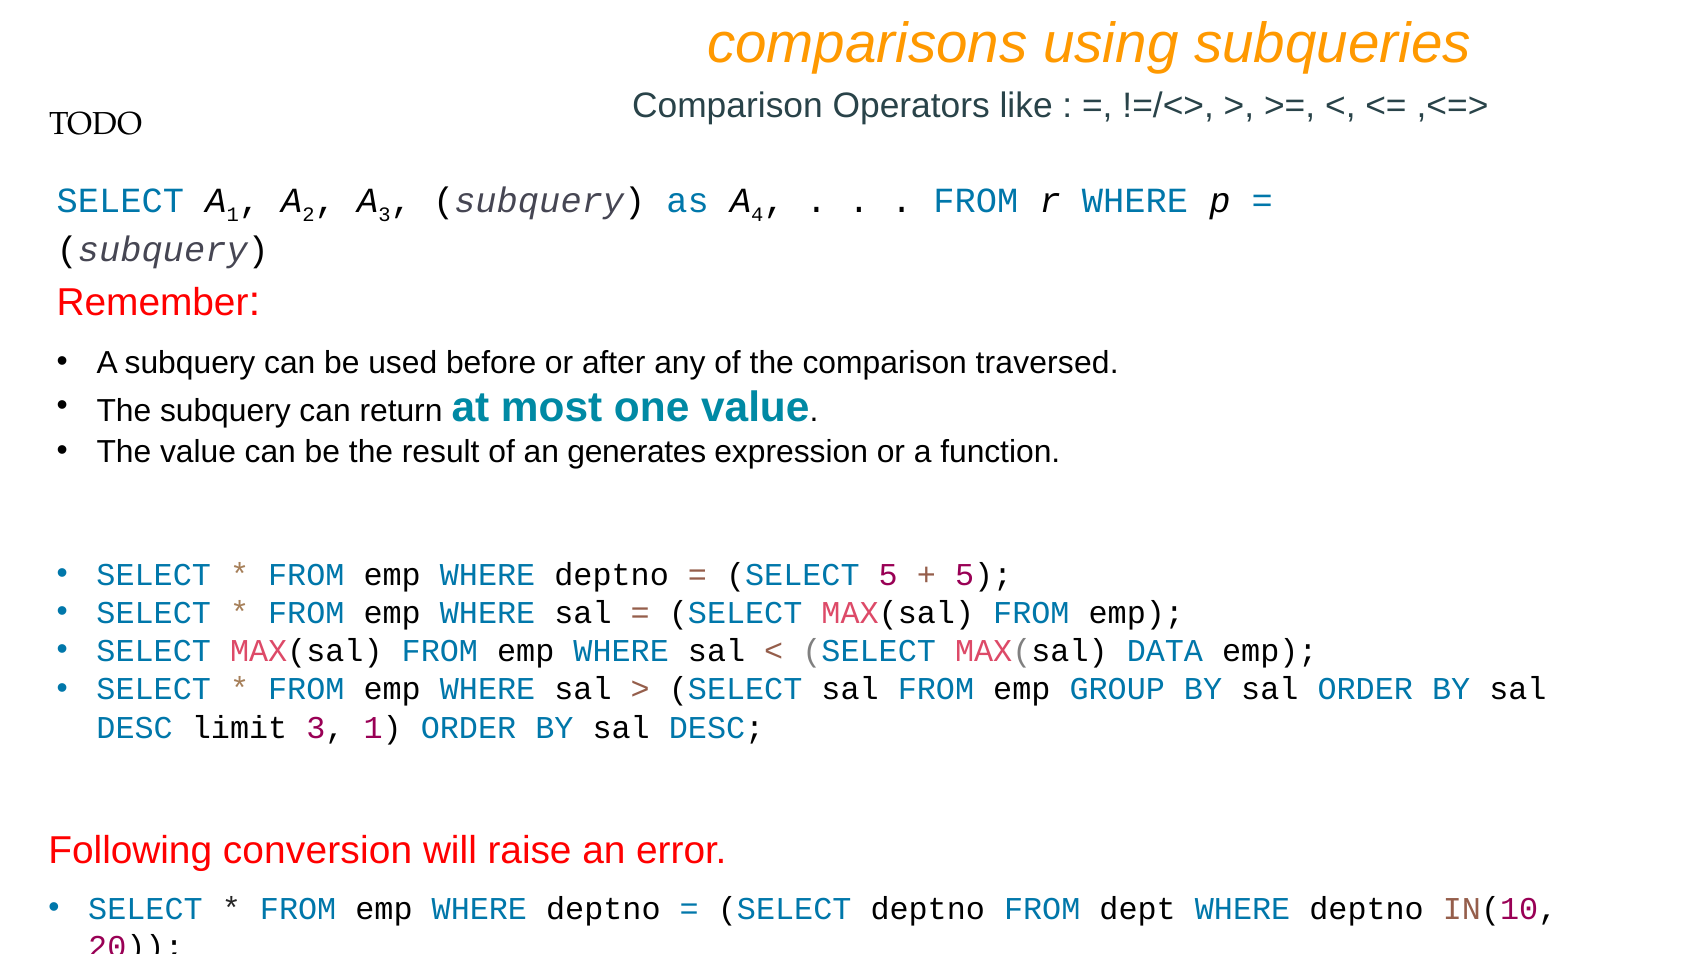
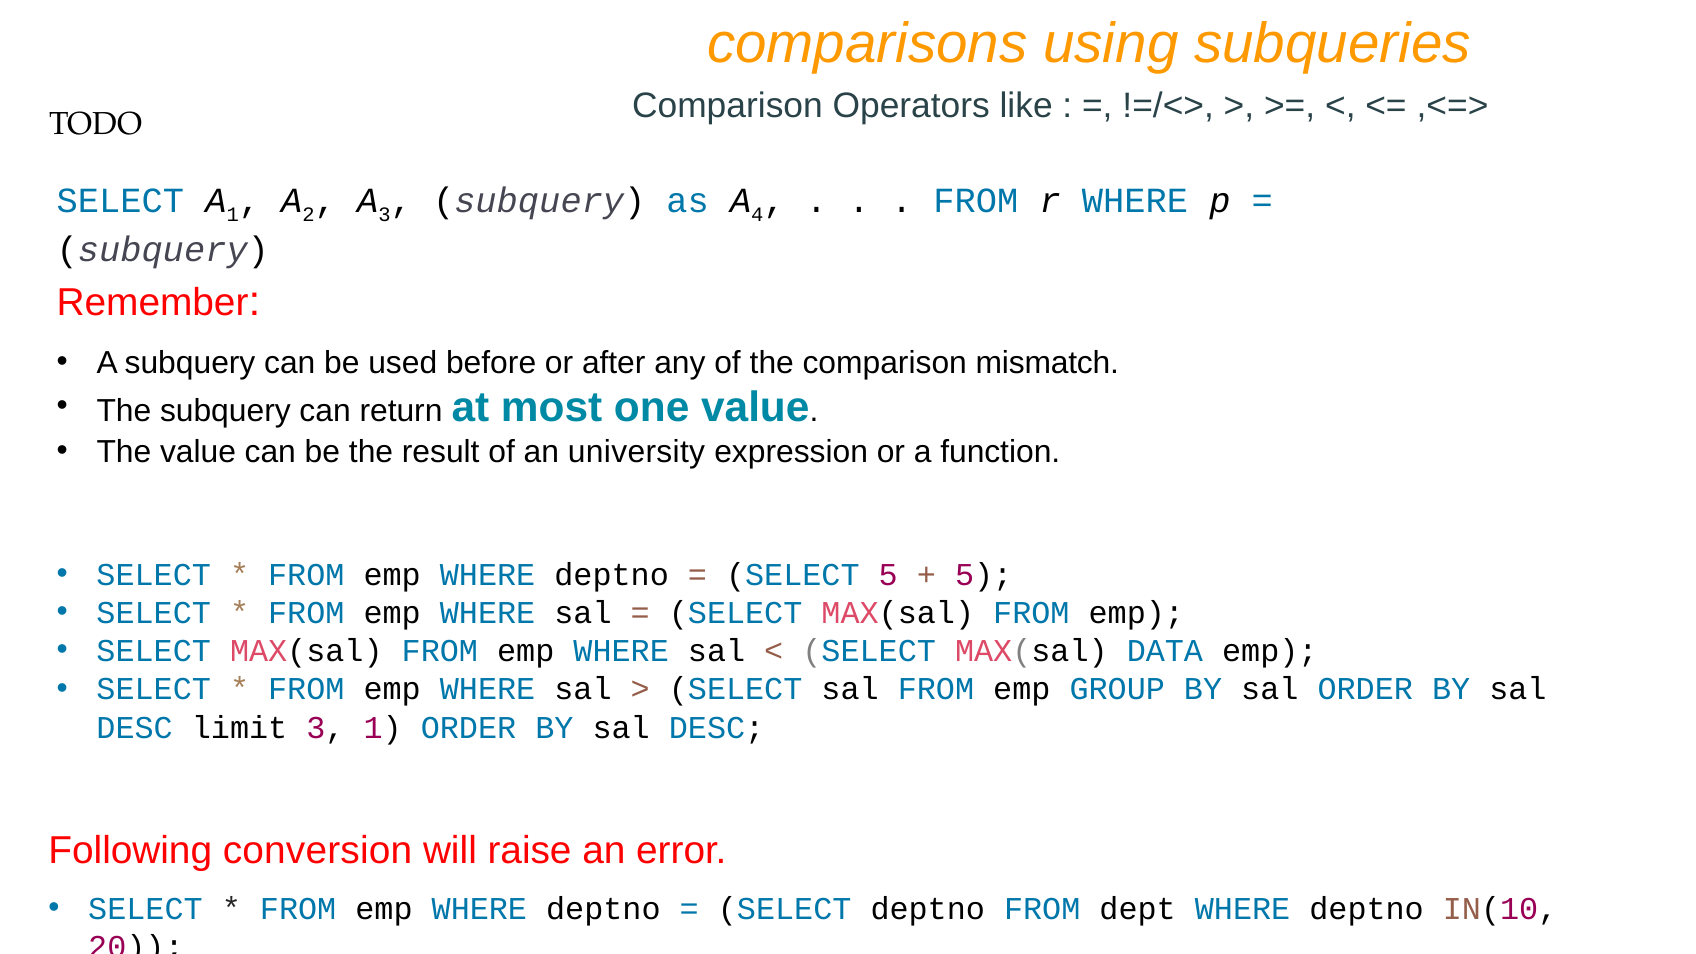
traversed: traversed -> mismatch (1047, 363)
generates: generates -> university (637, 452)
